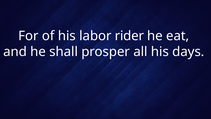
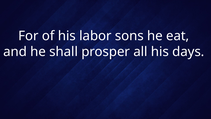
rider: rider -> sons (129, 36)
